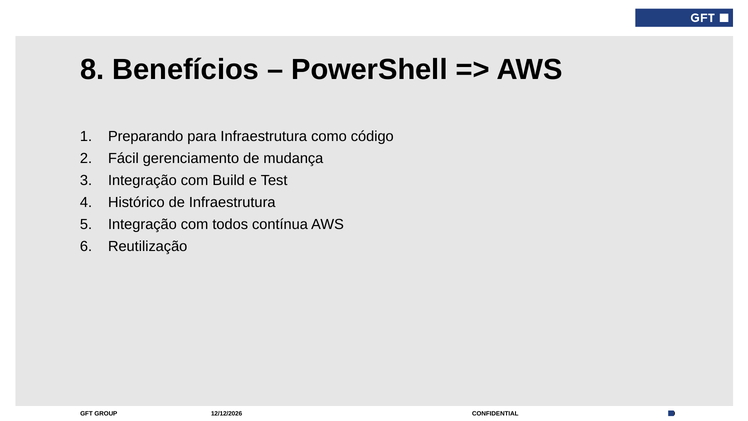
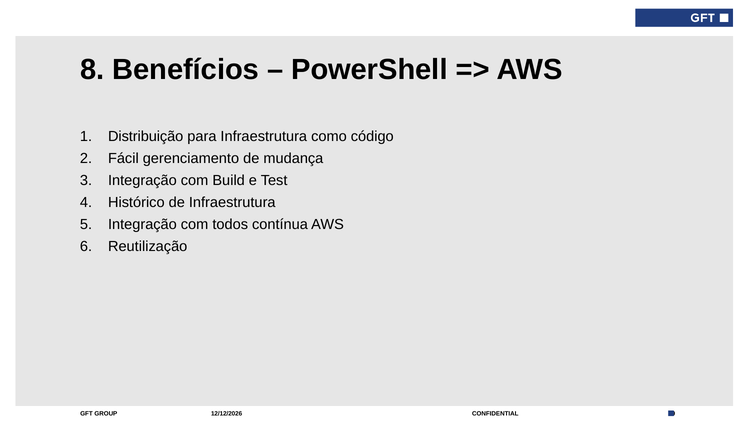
Preparando: Preparando -> Distribuição (146, 136)
